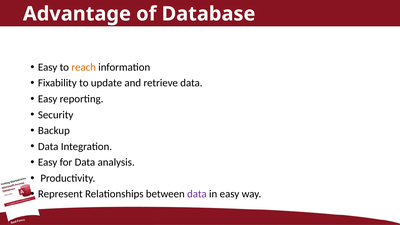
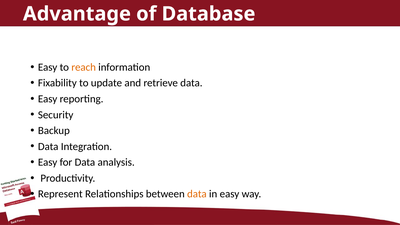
data colour: purple -> orange (197, 194)
